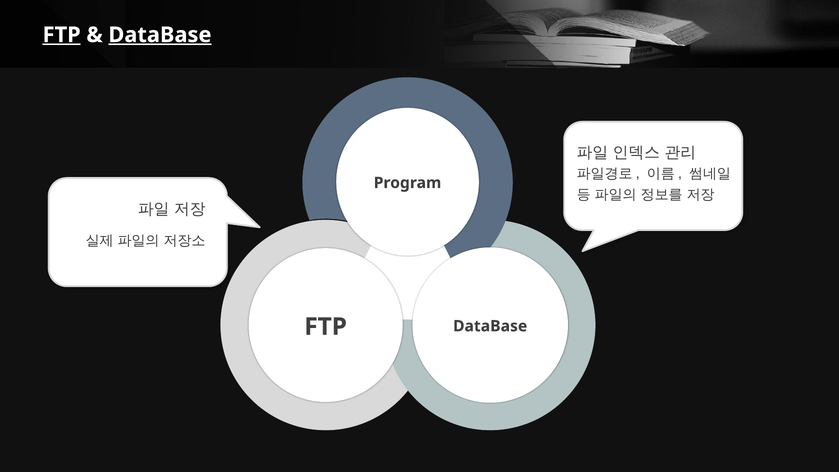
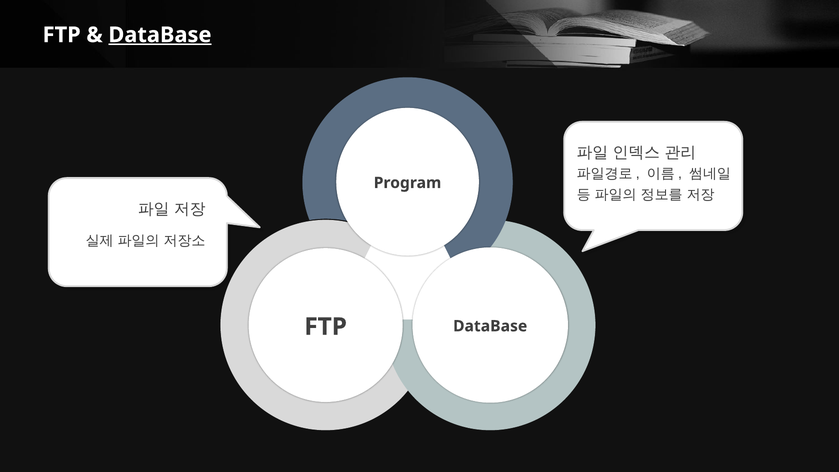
FTP underline: present -> none (62, 35)
